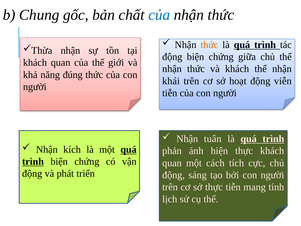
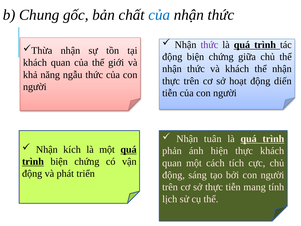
thức colour: orange -> purple (209, 45)
đúng: đúng -> ngẫu (73, 75)
khái: khái -> thực (171, 81)
viễn: viễn -> diến (283, 81)
